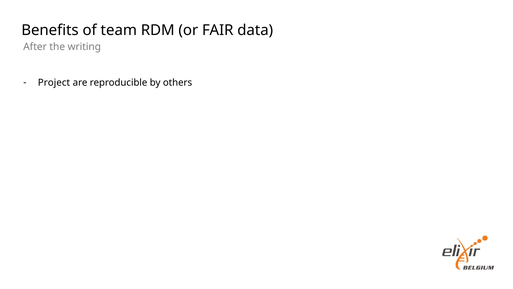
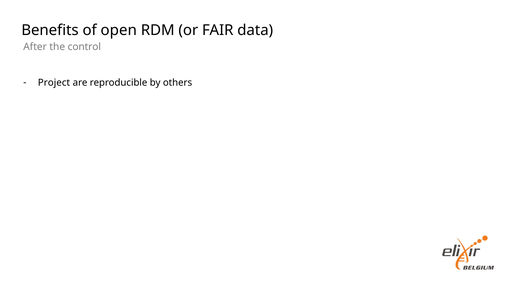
team: team -> open (119, 30)
writing: writing -> control (84, 47)
